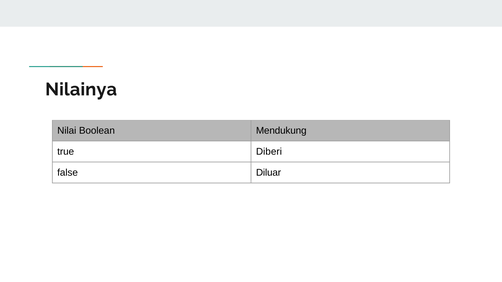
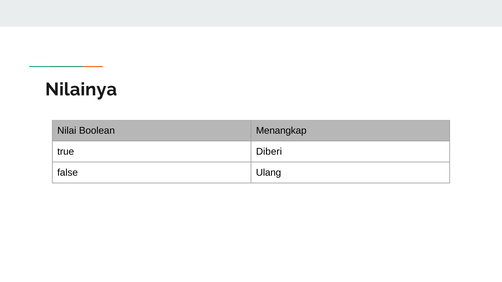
Mendukung: Mendukung -> Menangkap (281, 131)
Diluar: Diluar -> Ulang (269, 173)
